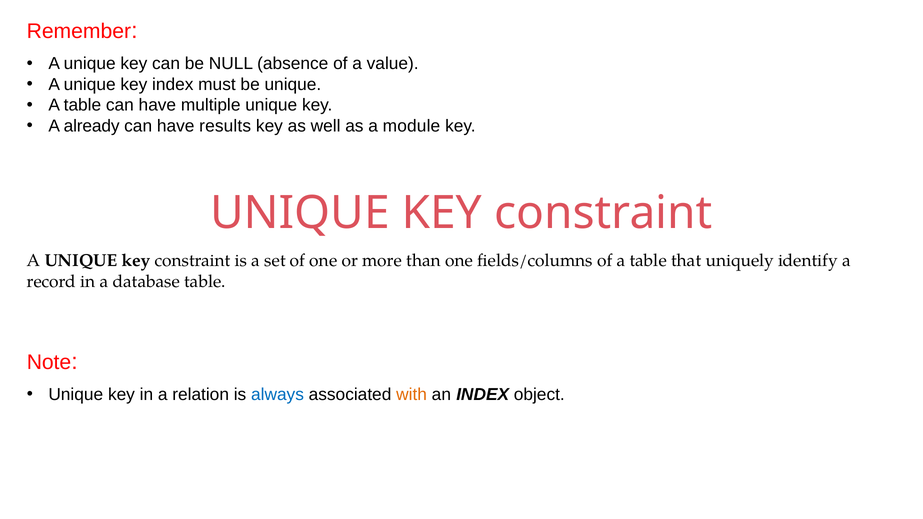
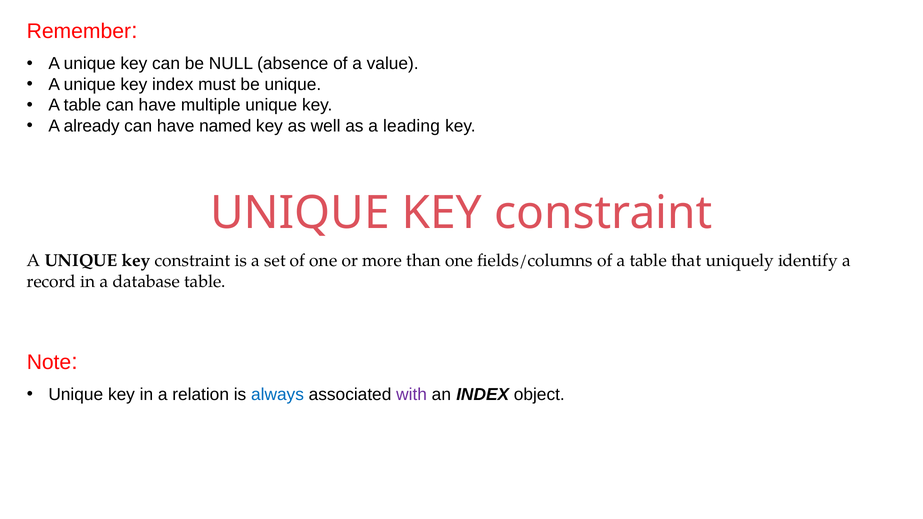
results: results -> named (225, 126)
module: module -> leading (411, 126)
with colour: orange -> purple (412, 395)
